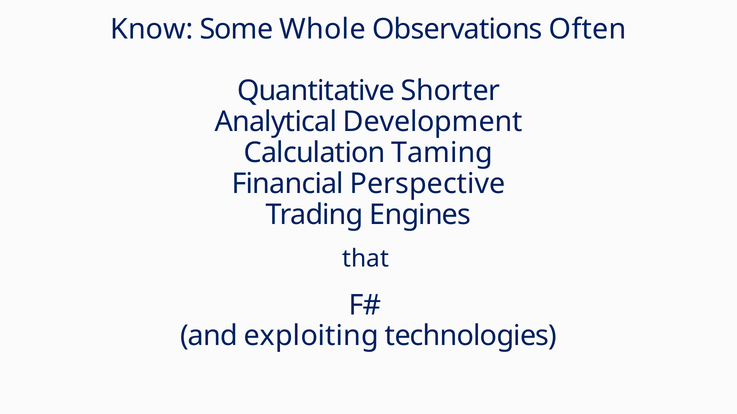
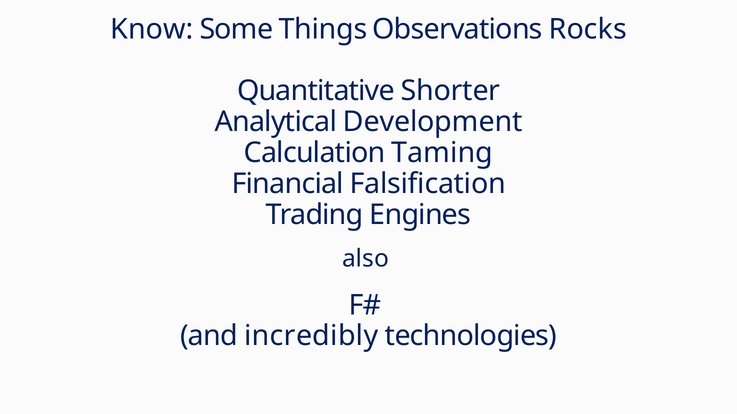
Whole: Whole -> Things (323, 29)
Often: Often -> Rocks (588, 29)
Perspective: Perspective -> Falsification (428, 184)
that: that -> also (366, 259)
exploiting: exploiting -> incredibly (311, 336)
